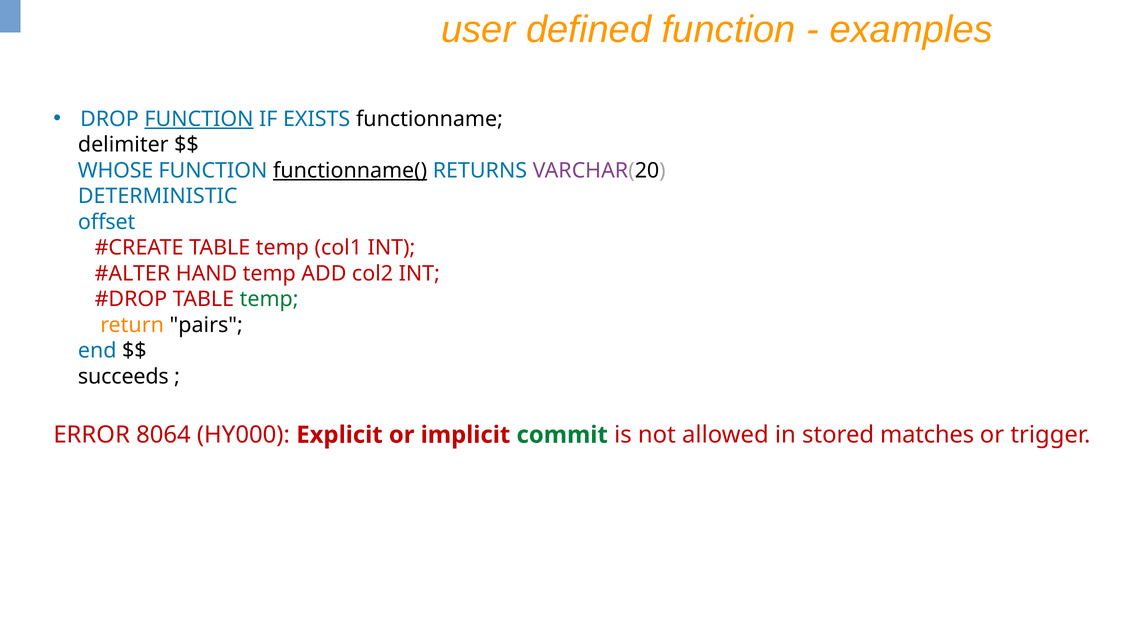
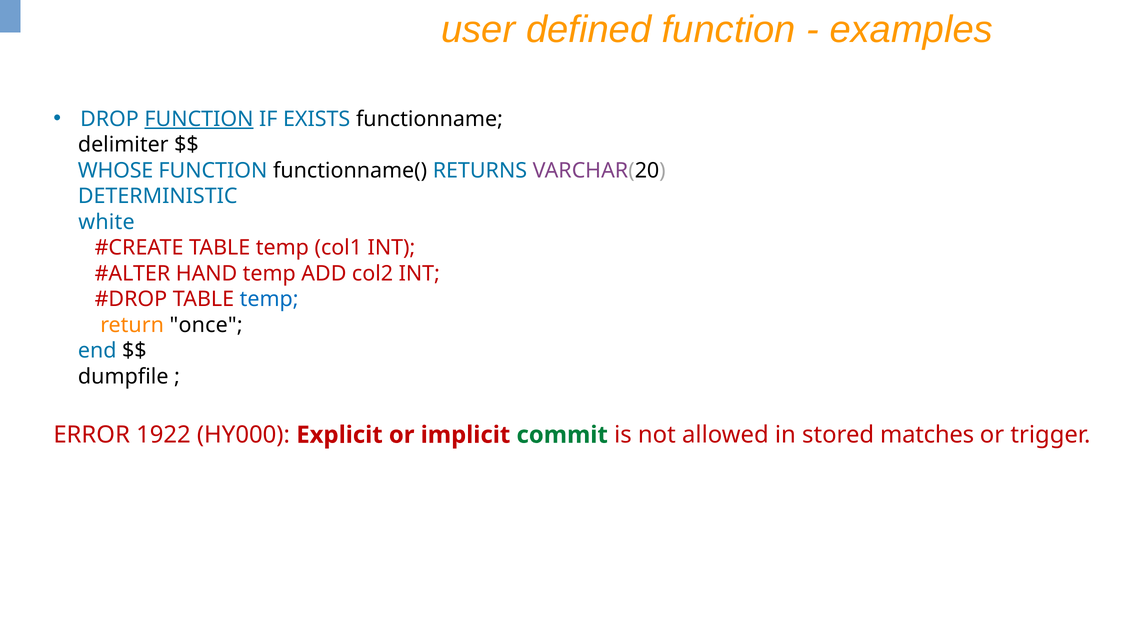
functionname( underline: present -> none (350, 171)
offset: offset -> white (106, 222)
temp colour: green -> blue (269, 299)
pairs: pairs -> once (206, 325)
succeeds: succeeds -> dumpfile (123, 377)
8064: 8064 -> 1922 (163, 435)
